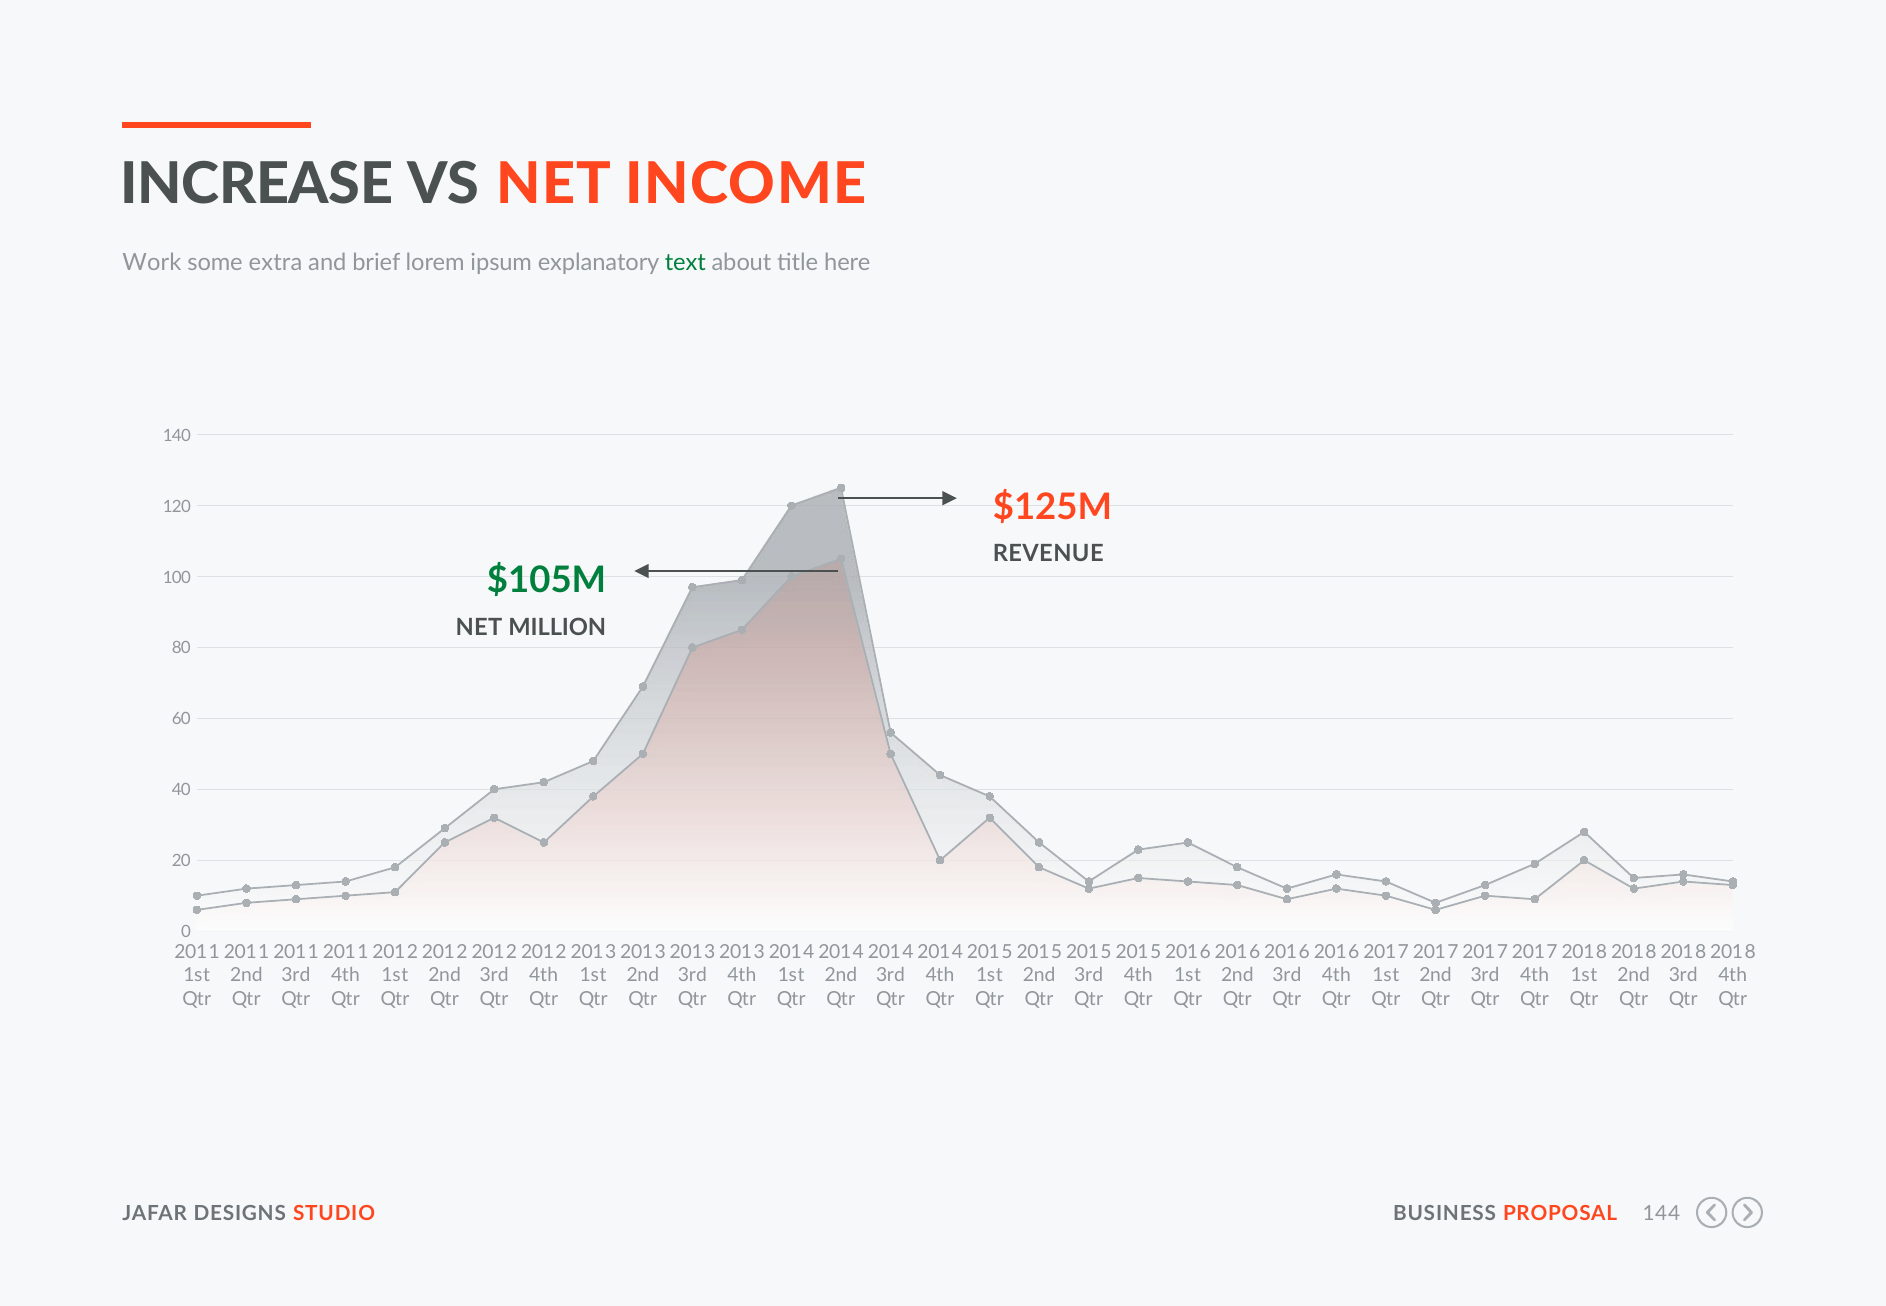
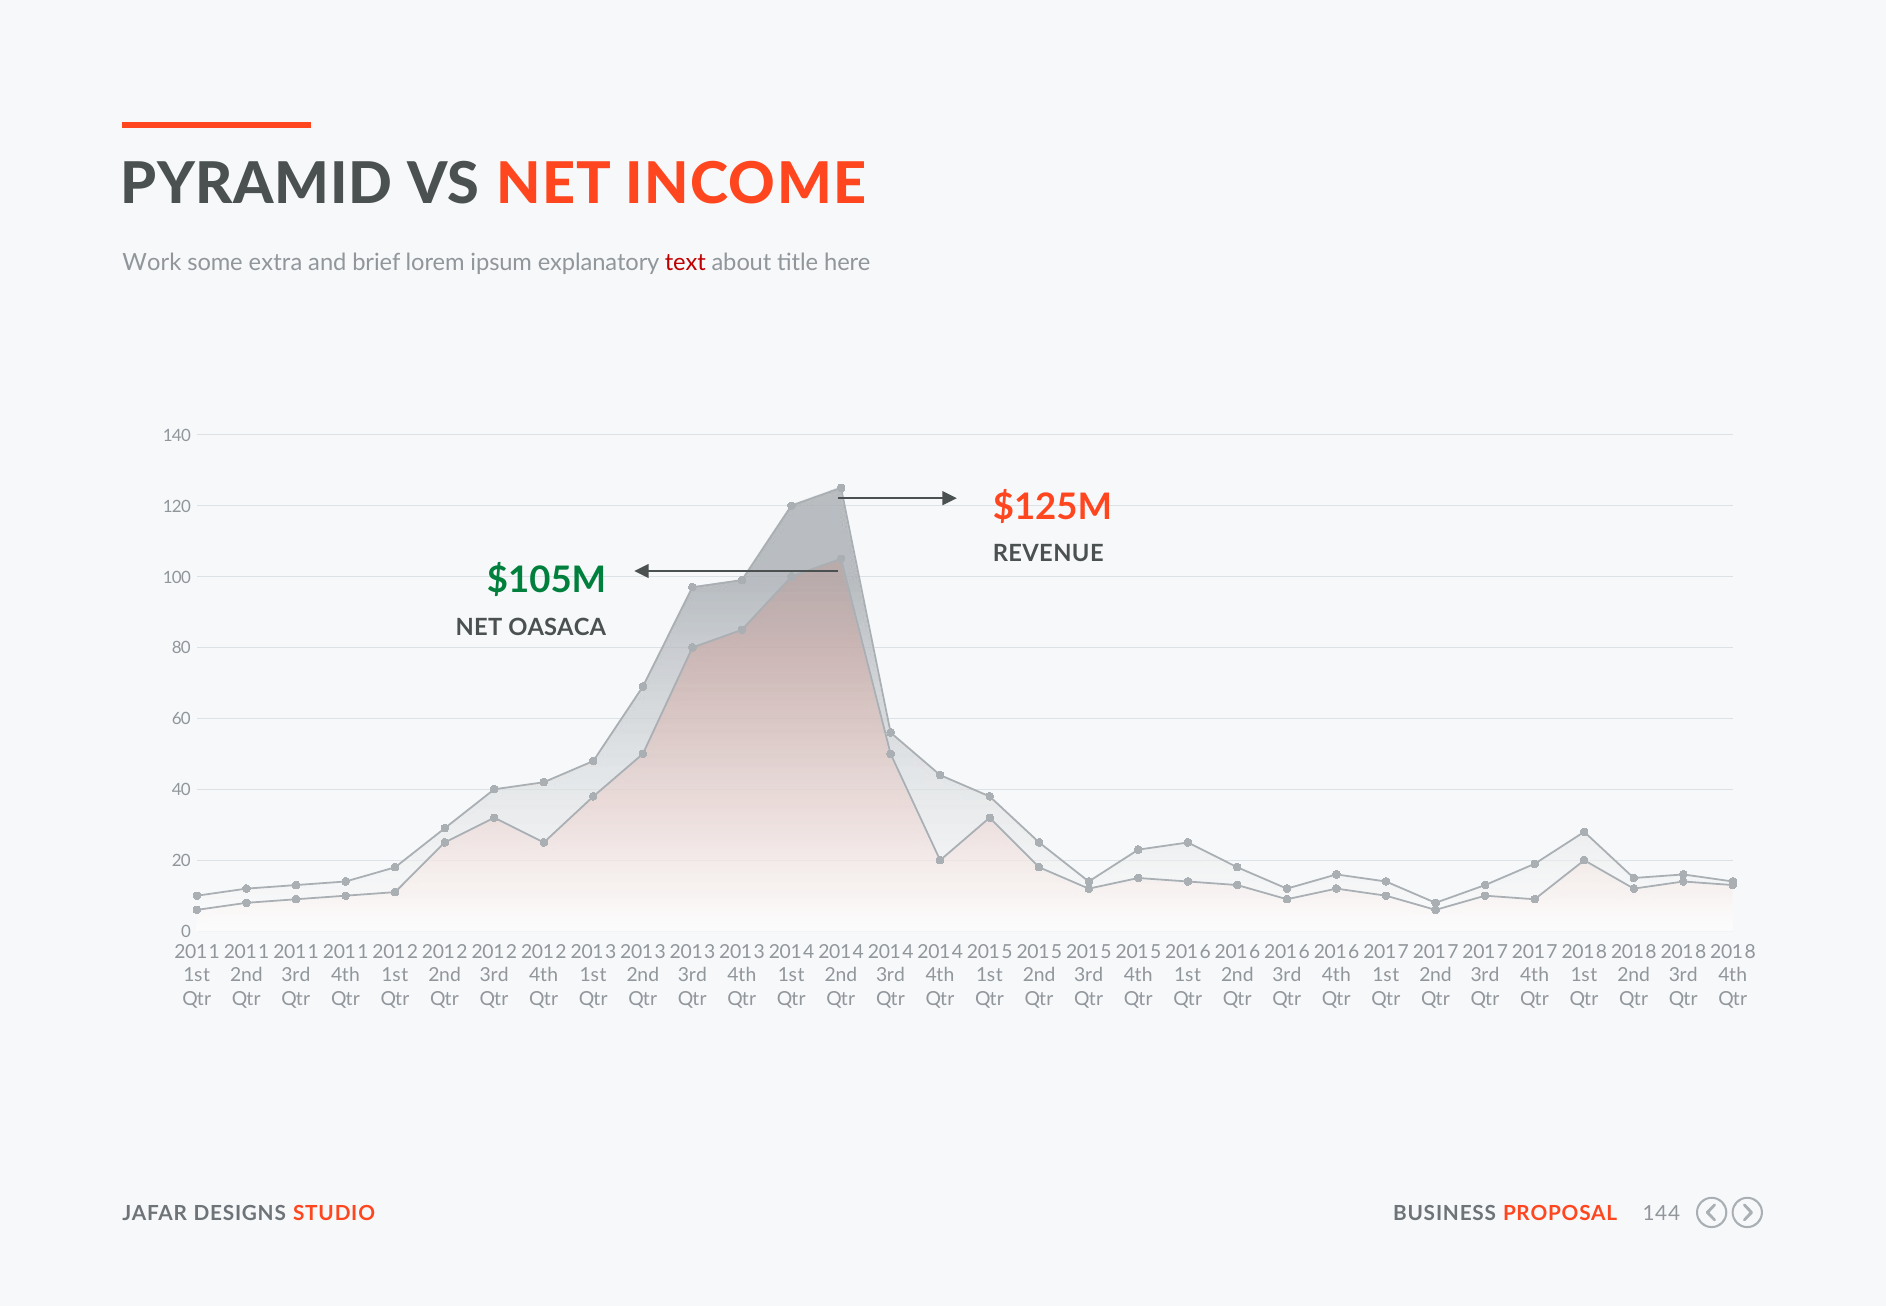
INCREASE: INCREASE -> PYRAMID (256, 185)
text colour: green -> red (685, 262)
MILLION: MILLION -> OASACA (557, 627)
